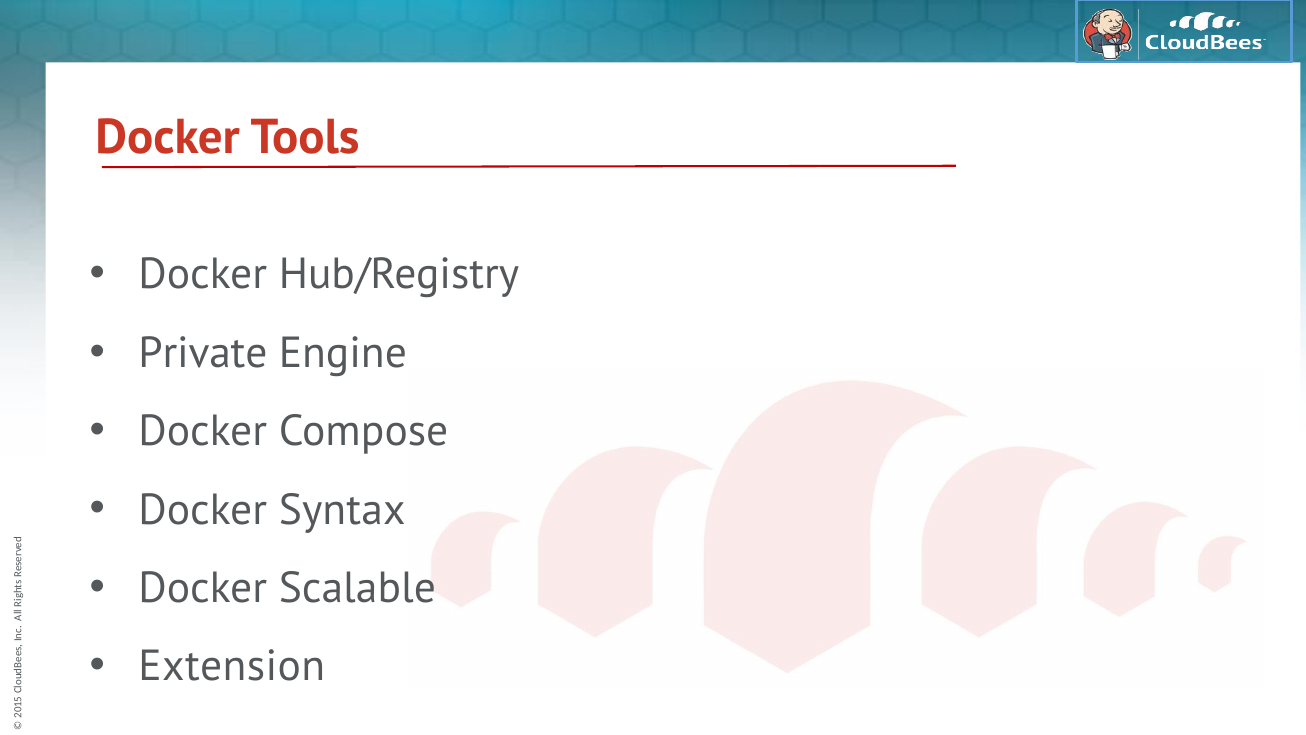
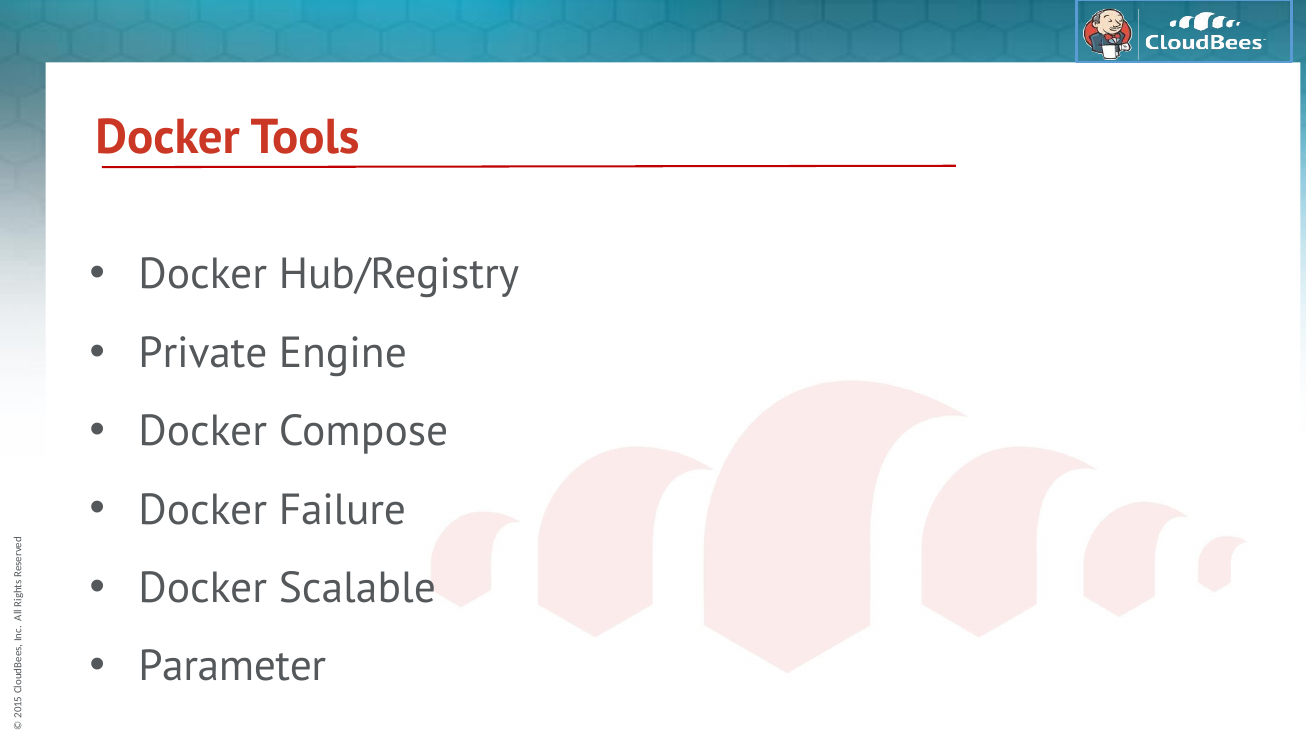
Syntax: Syntax -> Failure (342, 509)
Extension: Extension -> Parameter (232, 666)
